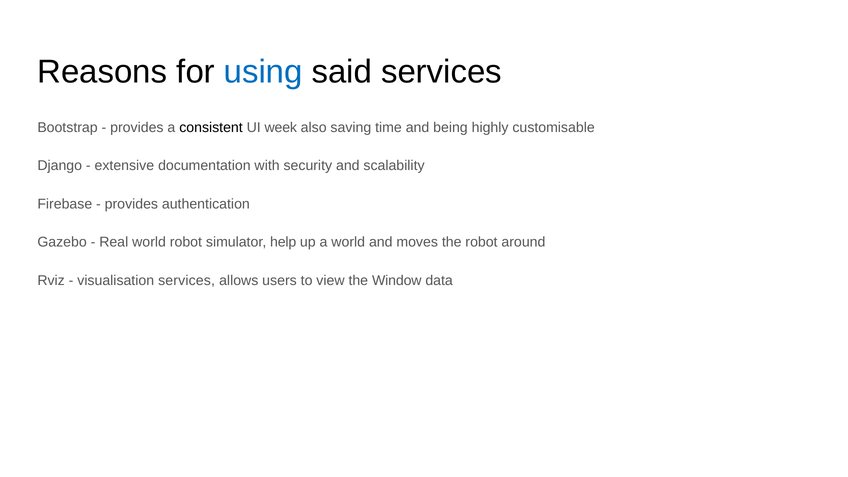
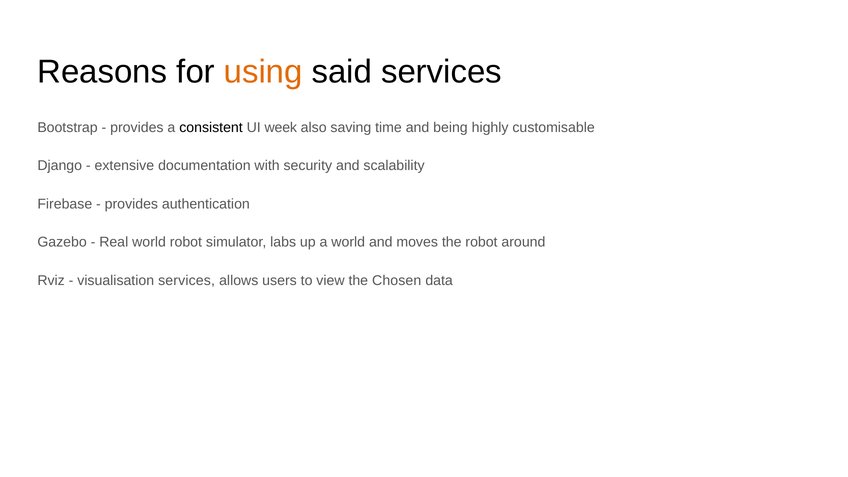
using colour: blue -> orange (263, 72)
help: help -> labs (283, 242)
Window: Window -> Chosen (397, 281)
